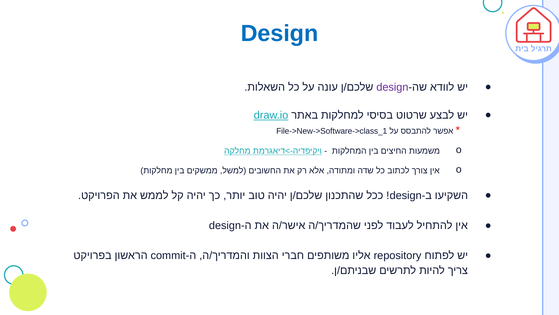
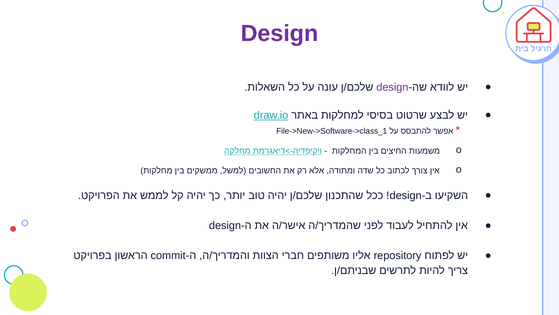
Design colour: blue -> purple (279, 33)
